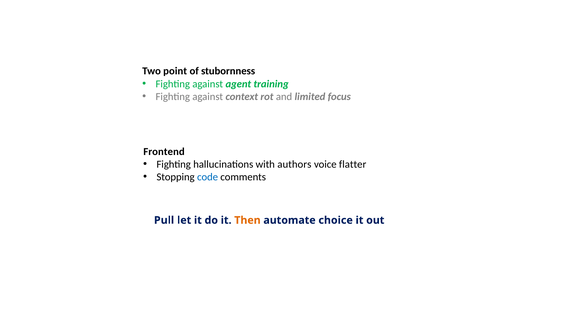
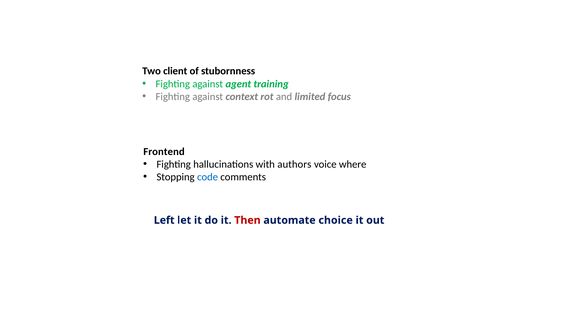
point: point -> client (175, 71)
flatter: flatter -> where (353, 165)
Pull: Pull -> Left (164, 221)
Then colour: orange -> red (247, 221)
